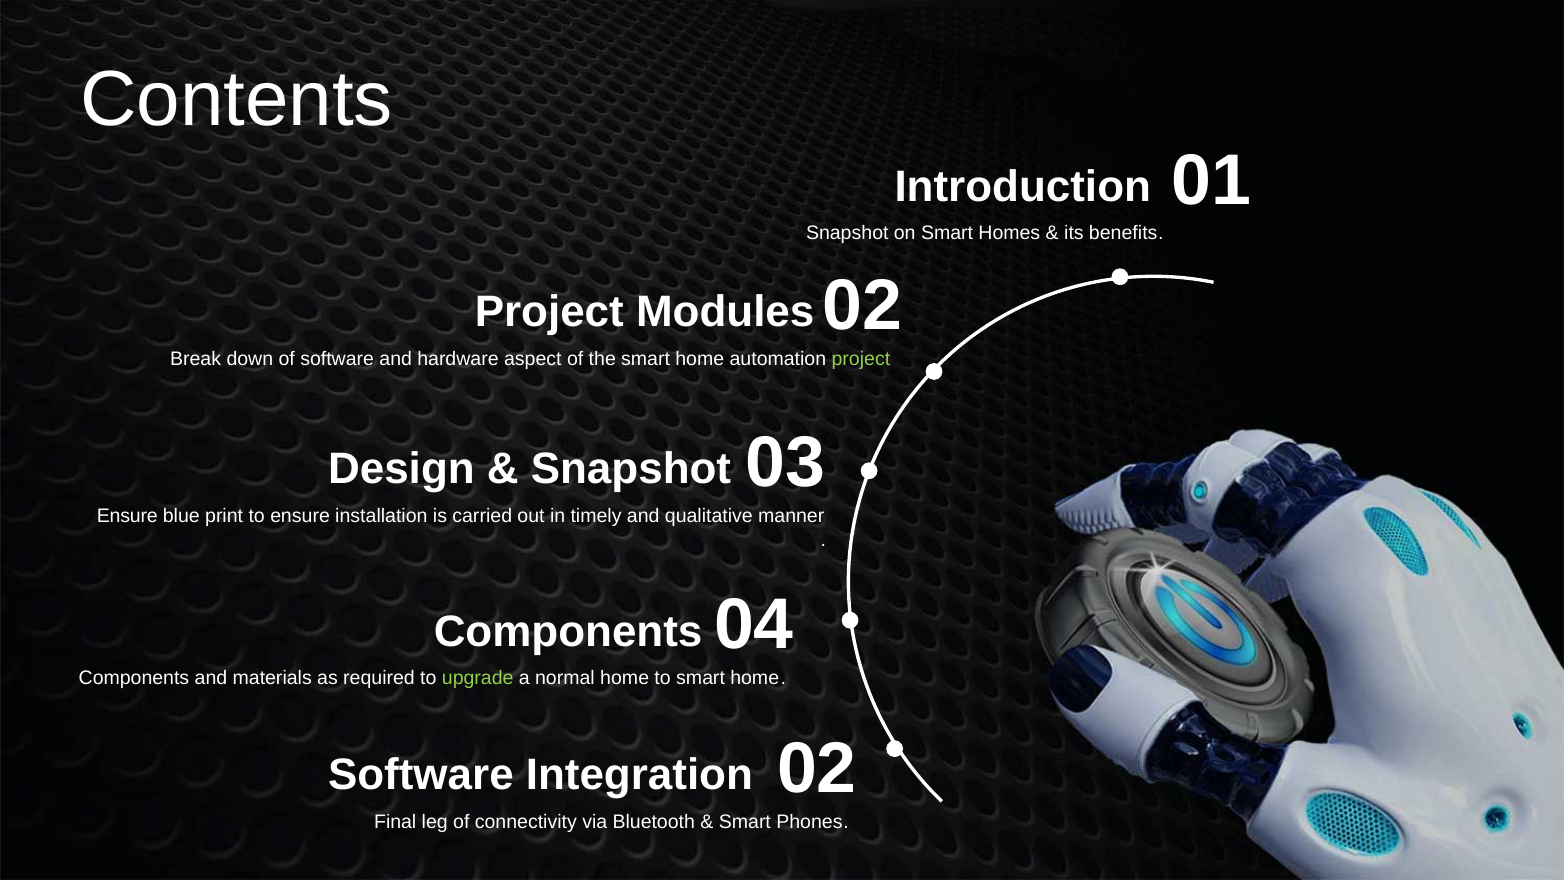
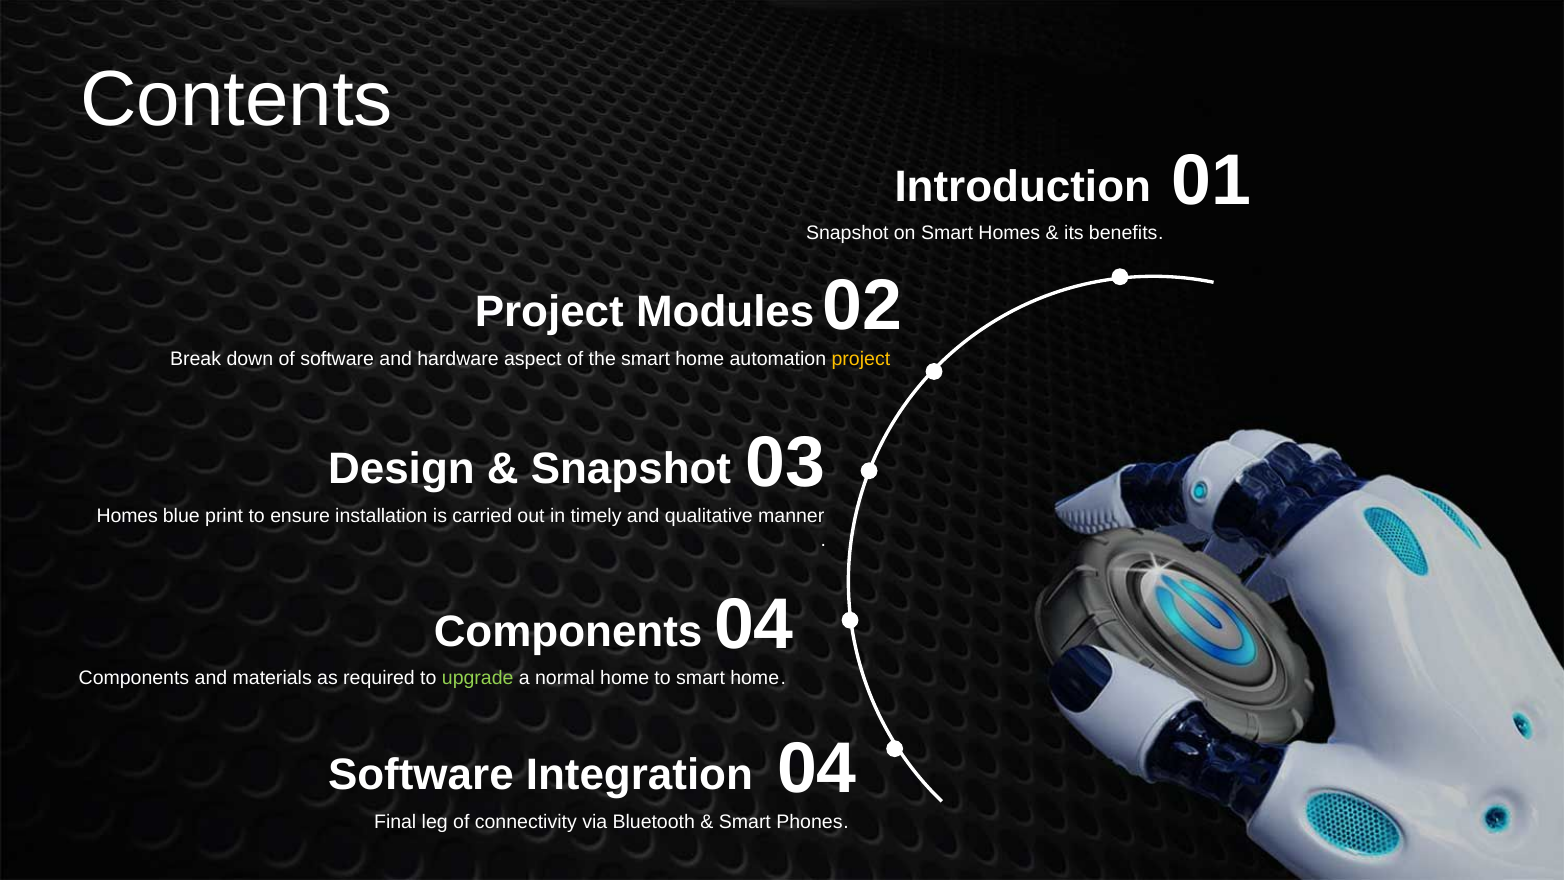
project colour: light green -> yellow (861, 359)
Ensure: Ensure -> Homes (127, 516)
Integration 02: 02 -> 04 (817, 769)
